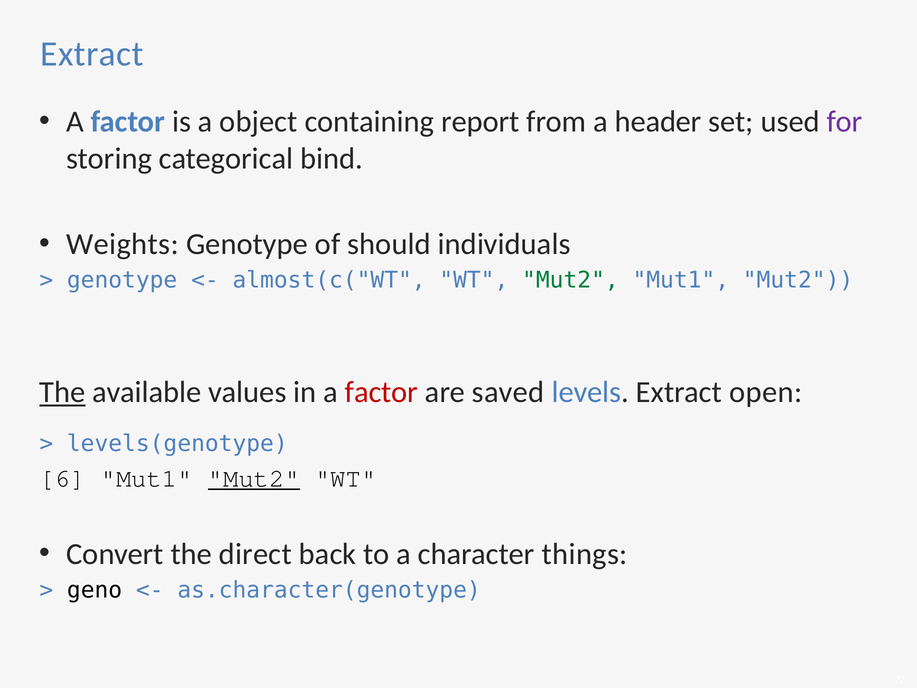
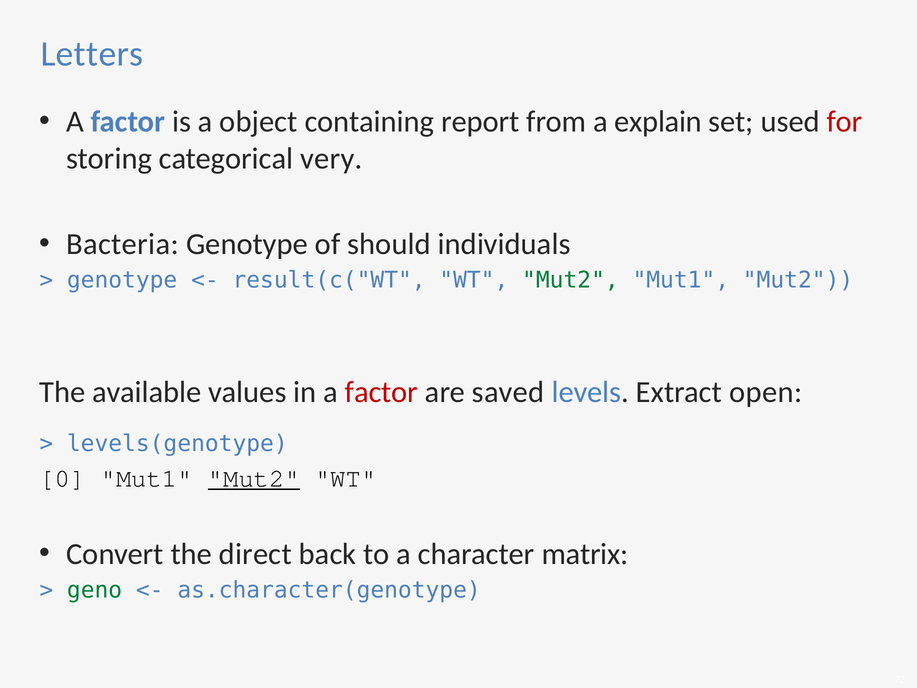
Extract: Extract -> Letters (92, 54)
header: header -> explain (658, 122)
for colour: purple -> red (845, 122)
bind: bind -> very (331, 158)
Weights: Weights -> Bacteria (123, 244)
almost(c("WT: almost(c("WT -> result(c("WT (329, 280)
The underline: present -> none (63, 392)
6: 6 -> 0 (62, 478)
things: things -> matrix (585, 554)
geno colour: black -> green (95, 590)
